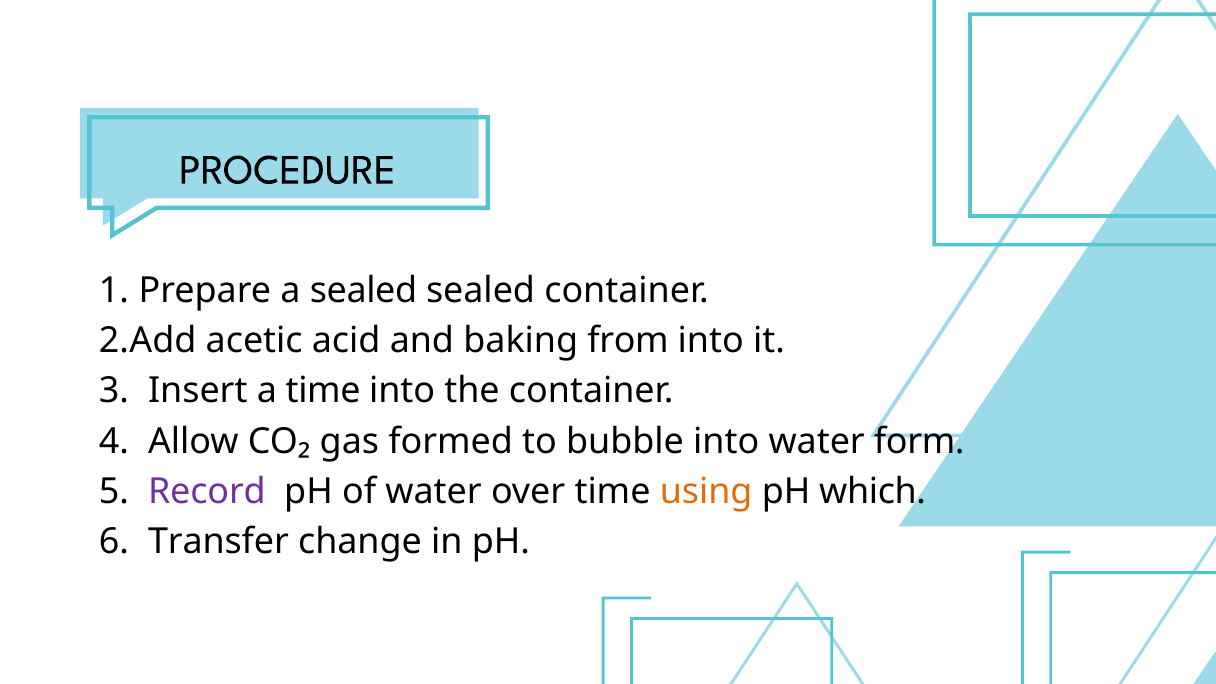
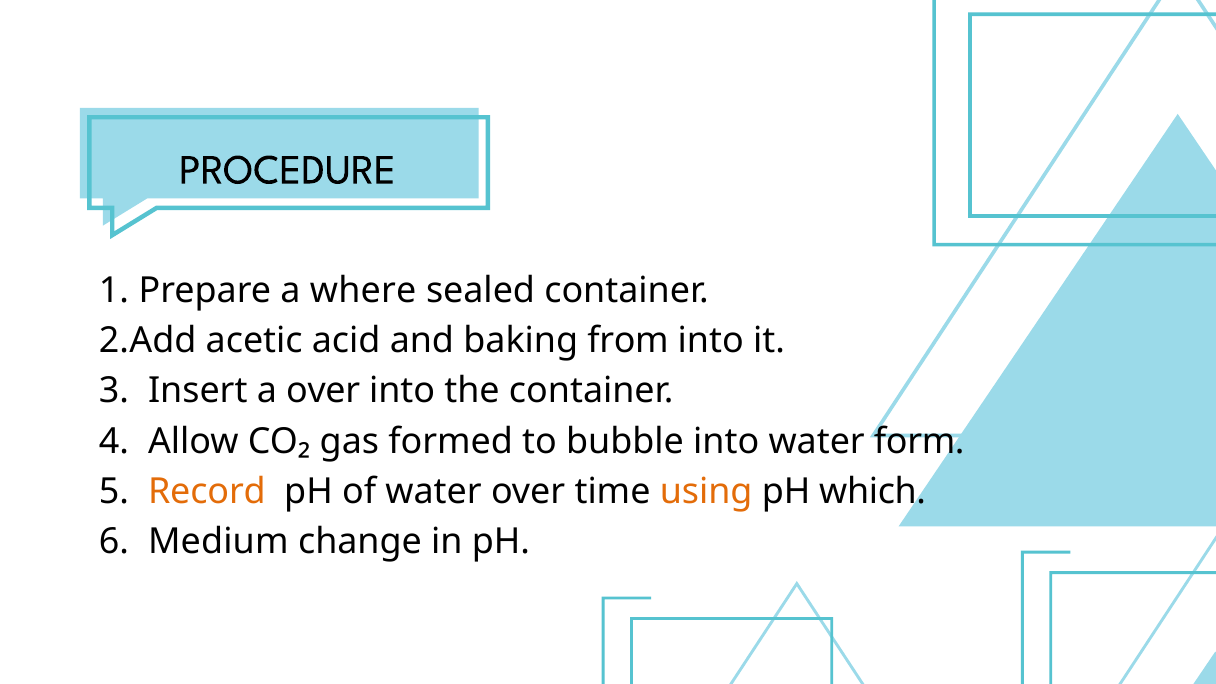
a sealed: sealed -> where (363, 290)
a time: time -> over (323, 391)
Record colour: purple -> orange (207, 491)
Transfer: Transfer -> Medium (218, 542)
